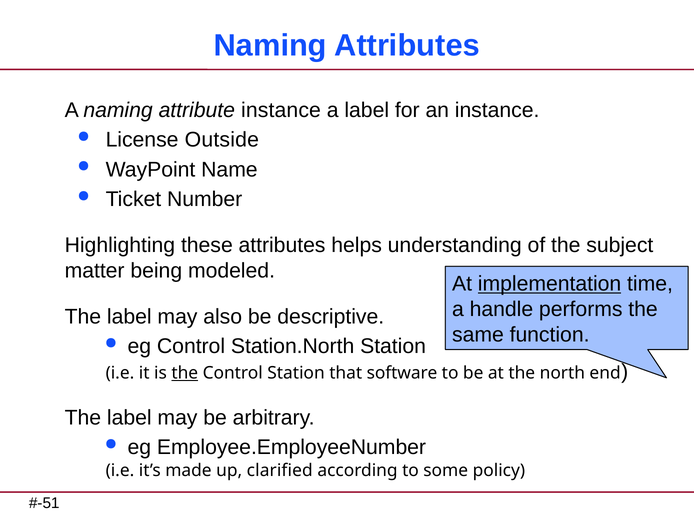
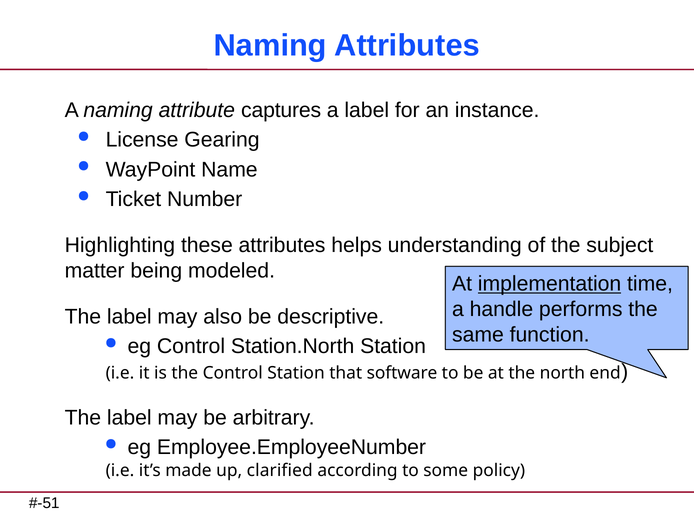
attribute instance: instance -> captures (281, 110)
Outside: Outside -> Gearing (222, 140)
the underline: present -> none (185, 373)
